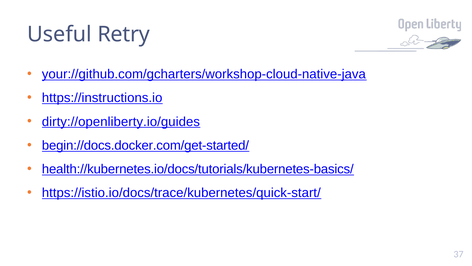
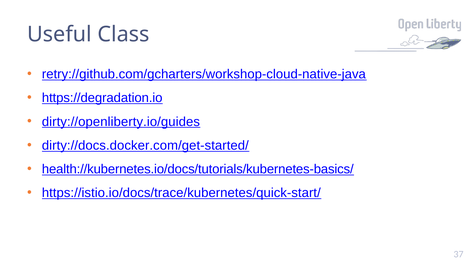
Retry: Retry -> Class (124, 34)
your://github.com/gcharters/workshop-cloud-native-java: your://github.com/gcharters/workshop-cloud-native-java -> retry://github.com/gcharters/workshop-cloud-native-java (204, 74)
https://instructions.io: https://instructions.io -> https://degradation.io (102, 98)
begin://docs.docker.com/get-started/: begin://docs.docker.com/get-started/ -> dirty://docs.docker.com/get-started/ (145, 145)
